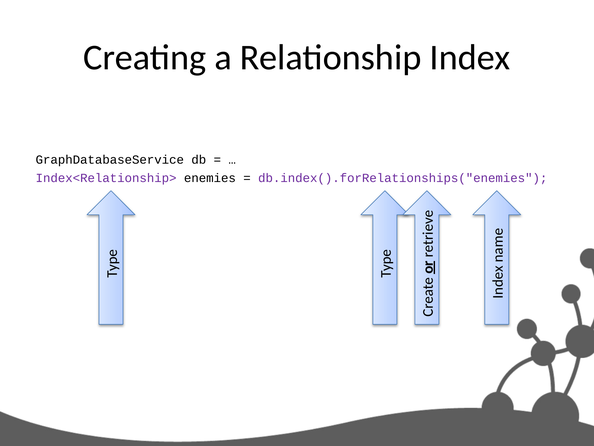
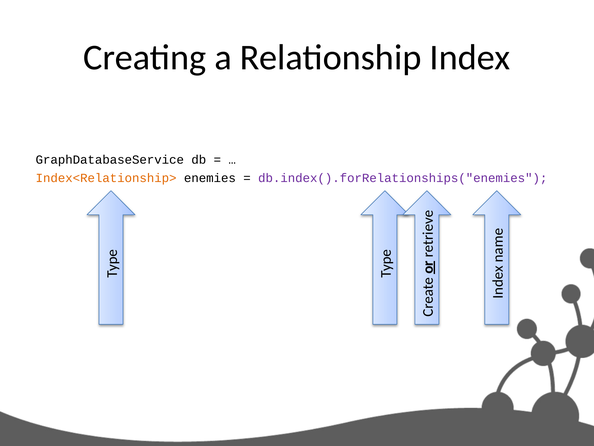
Index<Relationship> colour: purple -> orange (106, 178)
